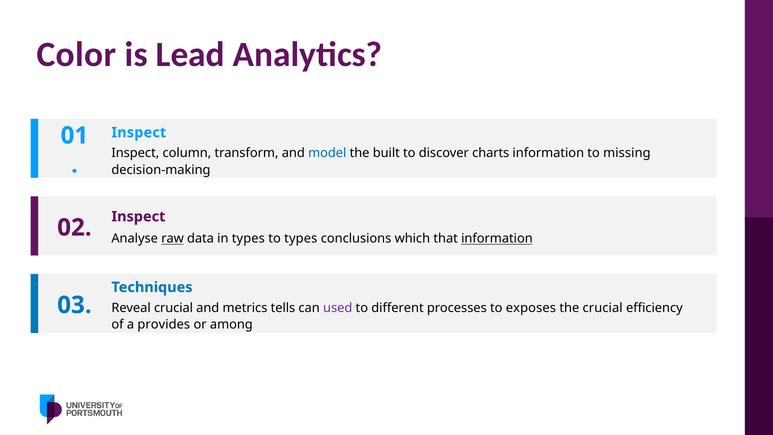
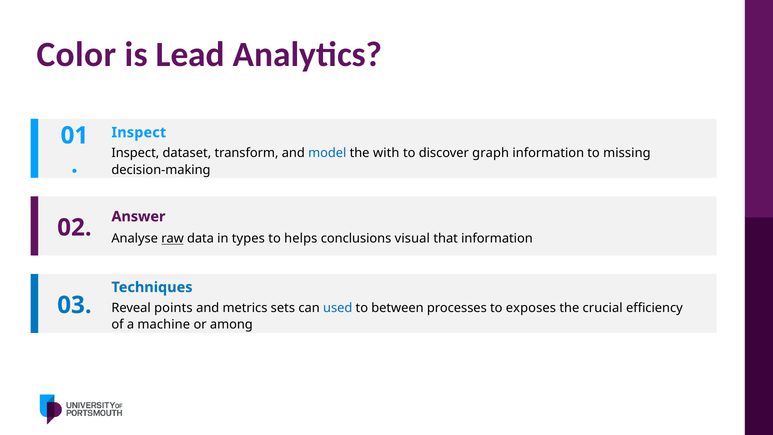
column: column -> dataset (187, 153)
built: built -> with (386, 153)
charts: charts -> graph (491, 153)
Inspect: Inspect -> Answer (138, 216)
to types: types -> helps (301, 239)
which: which -> visual (412, 239)
information underline: present -> none (497, 239)
Reveal crucial: crucial -> points (173, 308)
tells: tells -> sets (283, 308)
used colour: purple -> blue (338, 308)
different: different -> between (398, 308)
provides: provides -> machine (164, 324)
